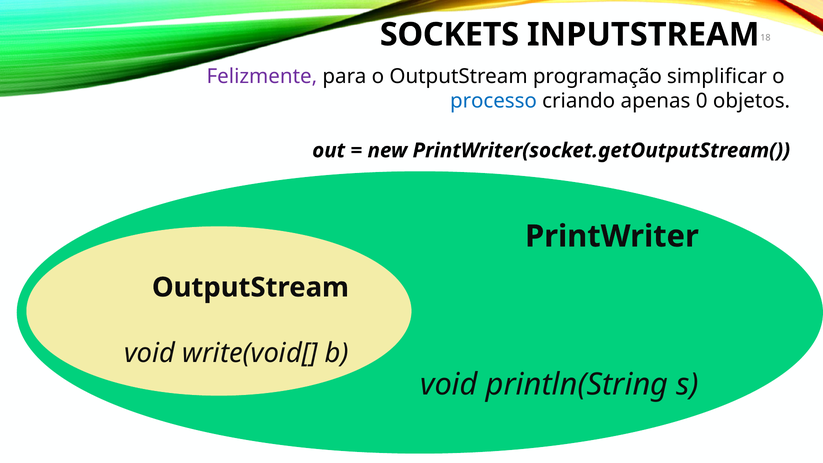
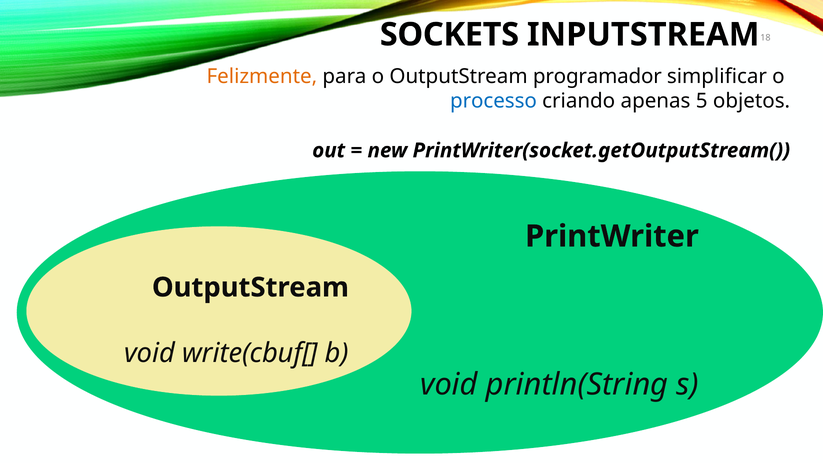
Felizmente colour: purple -> orange (262, 76)
programação: programação -> programador (597, 76)
0: 0 -> 5 (702, 101)
write(void[: write(void[ -> write(cbuf[ (250, 353)
